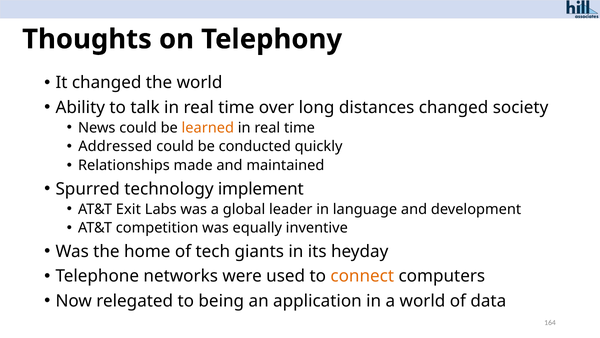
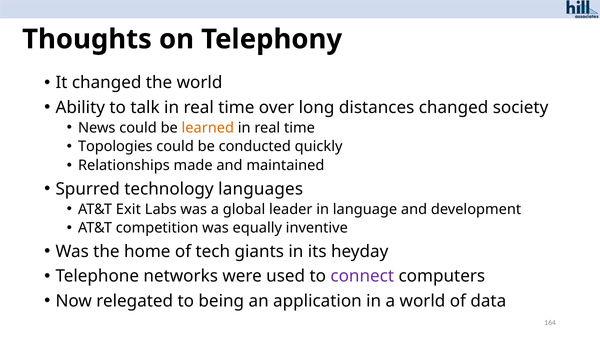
Addressed: Addressed -> Topologies (115, 146)
implement: implement -> languages (261, 189)
connect colour: orange -> purple (362, 276)
